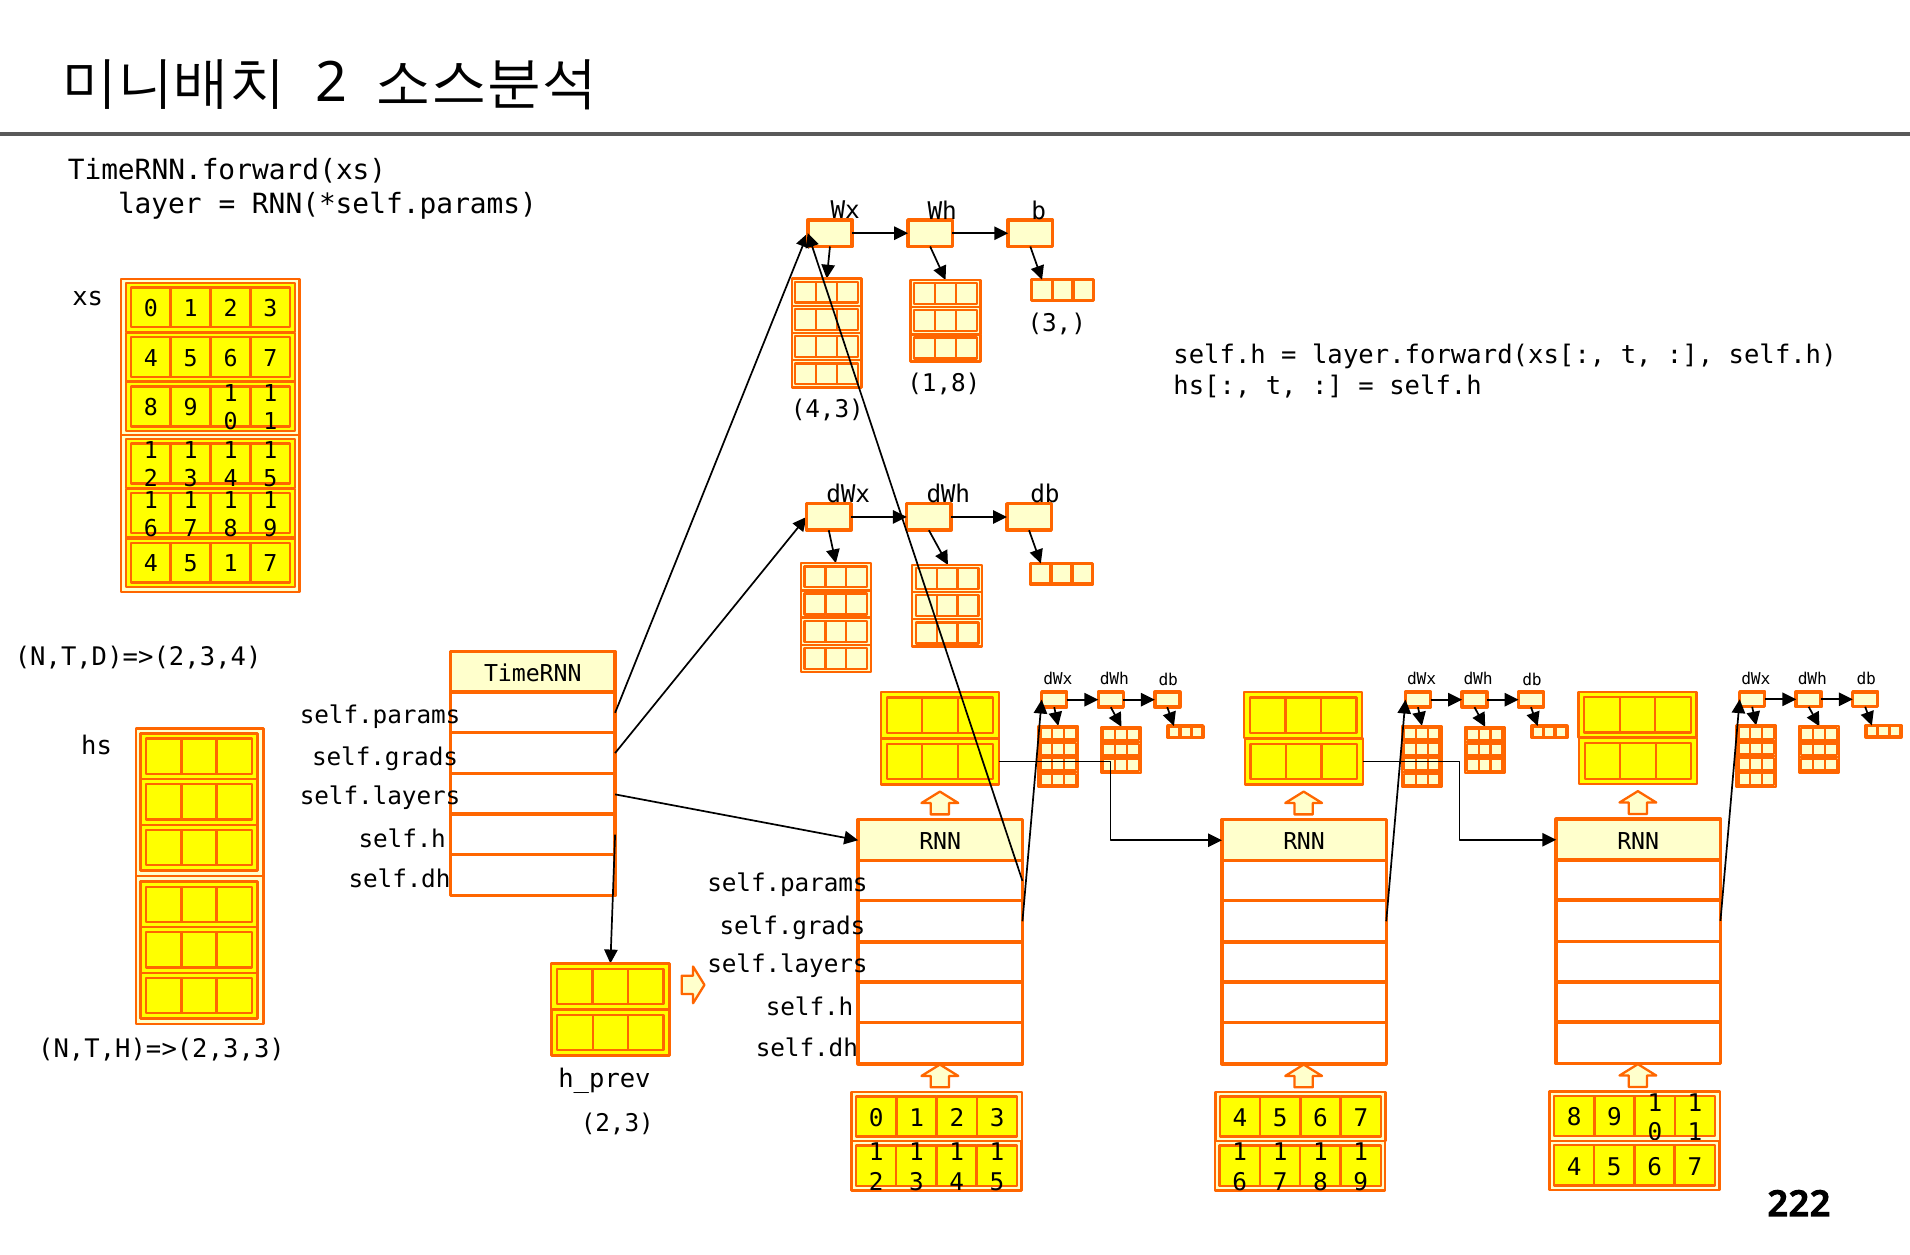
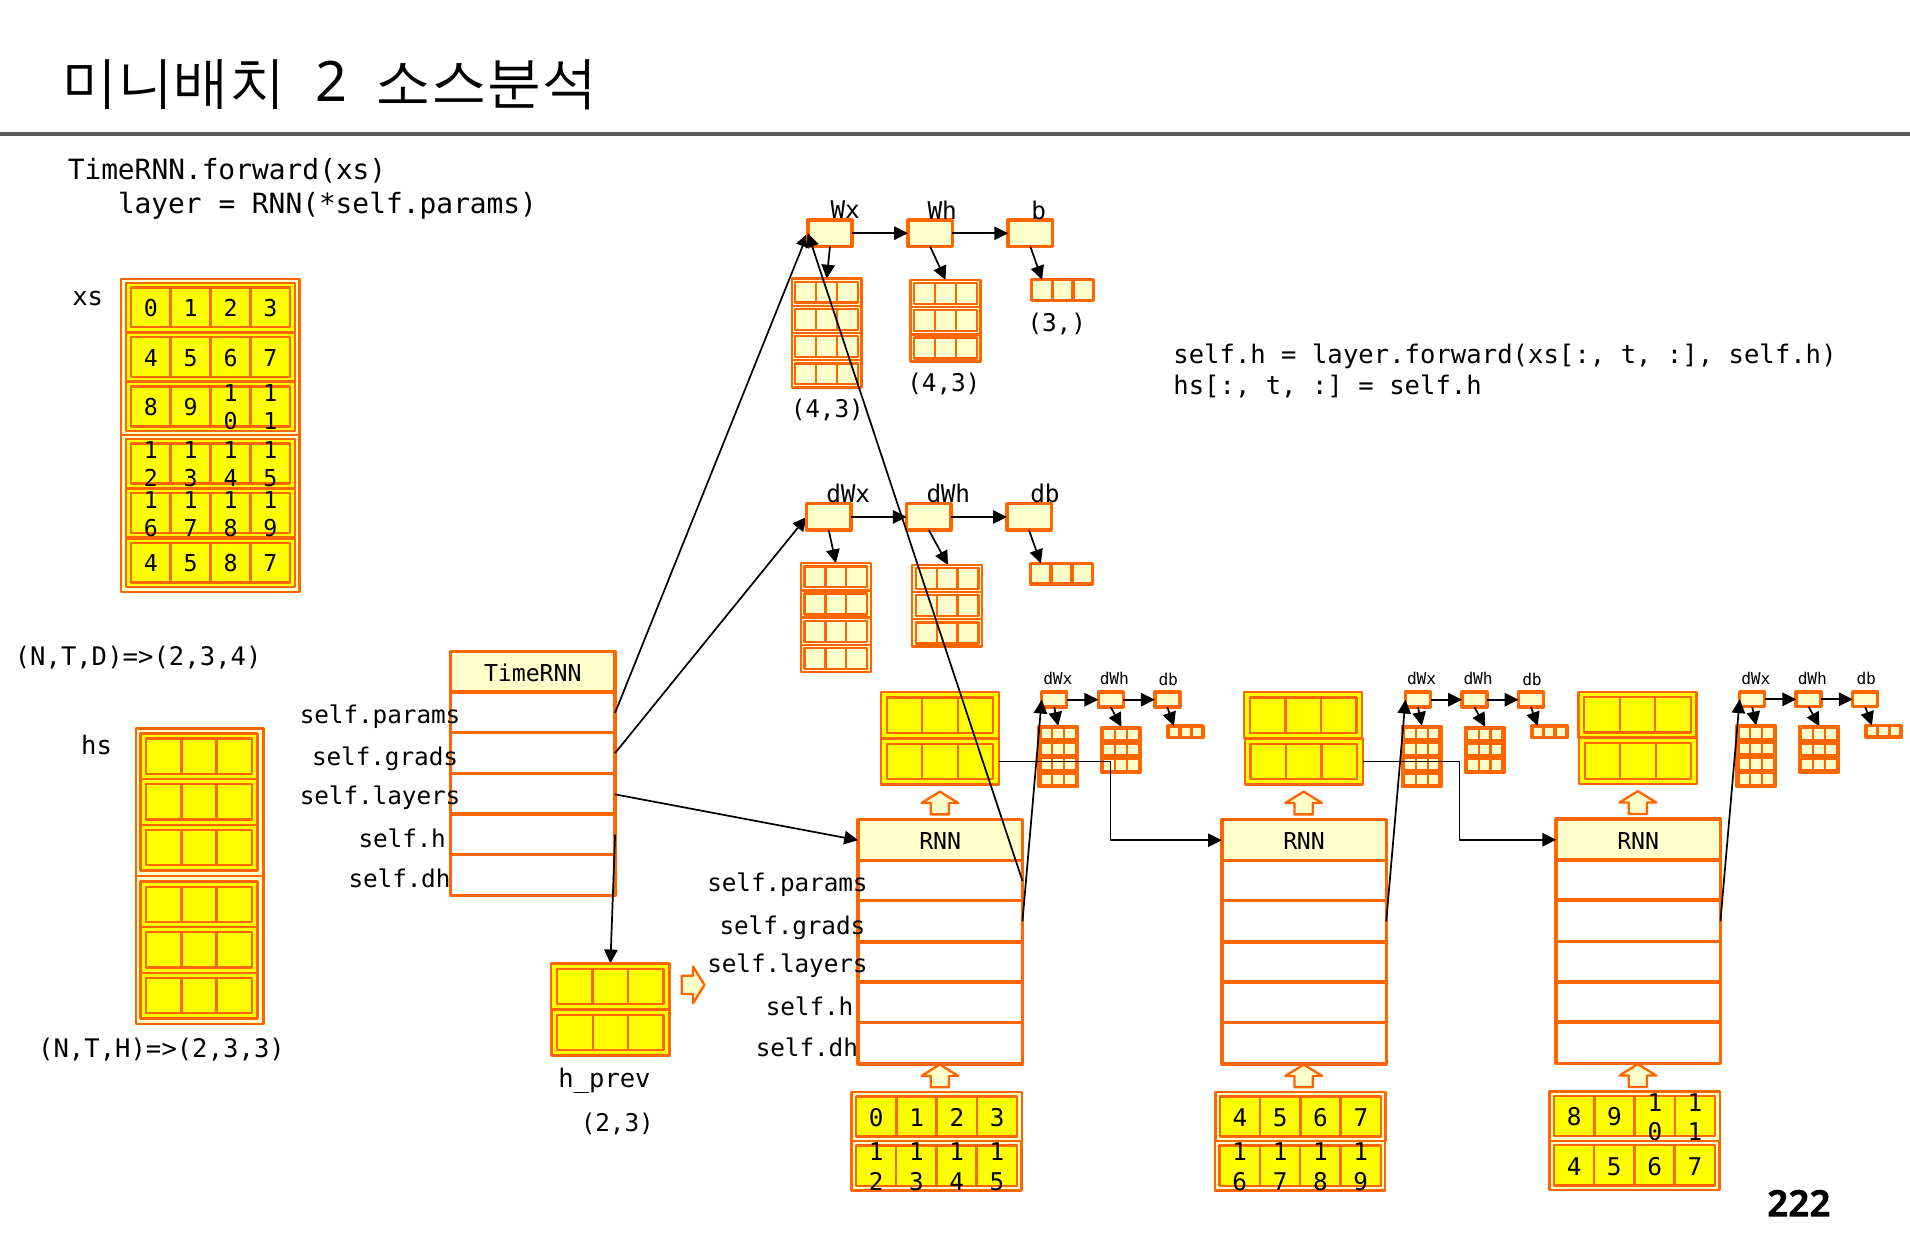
1,8: 1,8 -> 4,3 (944, 383)
4 5 1: 1 -> 8 (231, 564)
